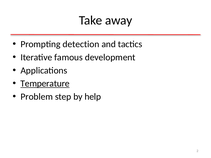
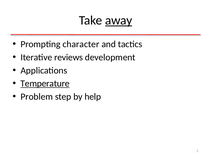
away underline: none -> present (119, 20)
detection: detection -> character (81, 44)
famous: famous -> reviews (69, 57)
